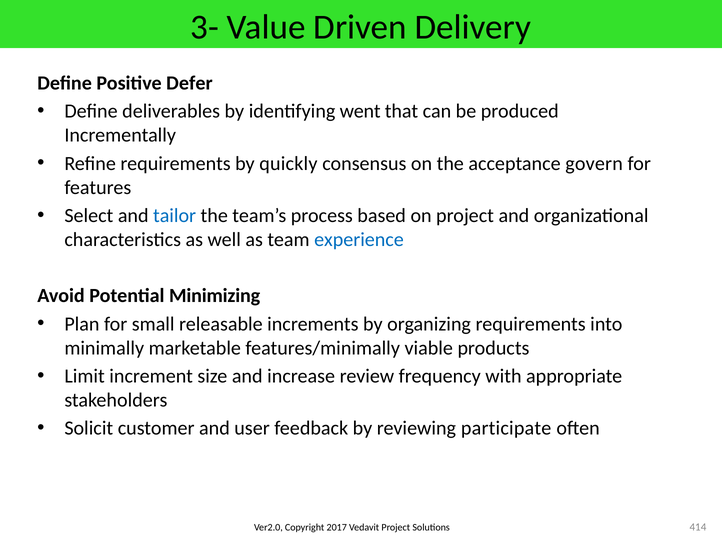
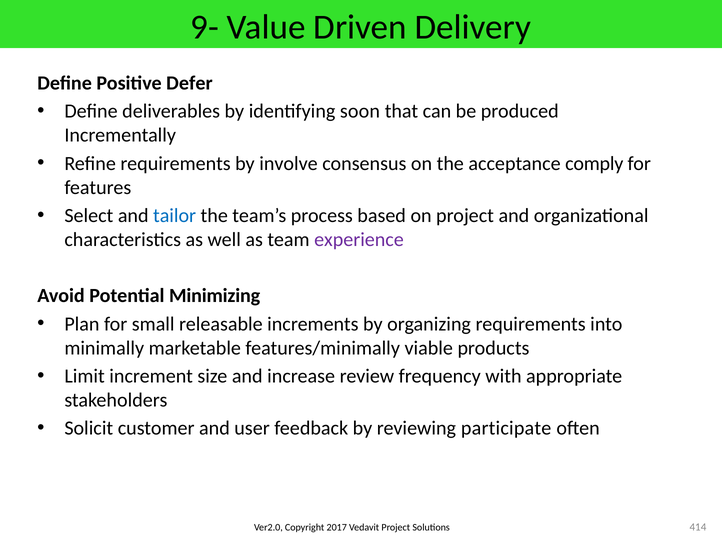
3-: 3- -> 9- (205, 27)
went: went -> soon (360, 111)
quickly: quickly -> involve (288, 164)
govern: govern -> comply (594, 164)
experience colour: blue -> purple (359, 240)
